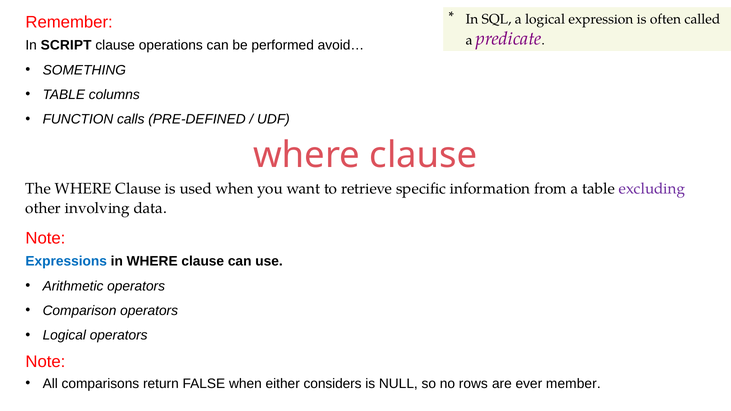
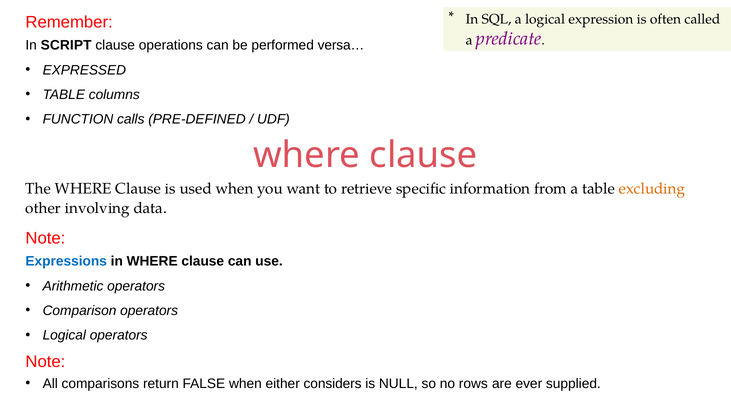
avoid…: avoid… -> versa… (341, 45)
SOMETHING: SOMETHING -> EXPRESSED (84, 70)
excluding colour: purple -> orange (652, 189)
member: member -> supplied (573, 384)
